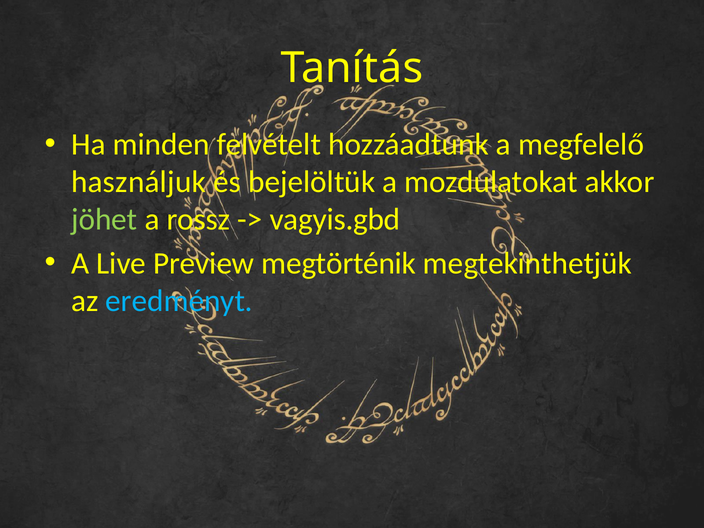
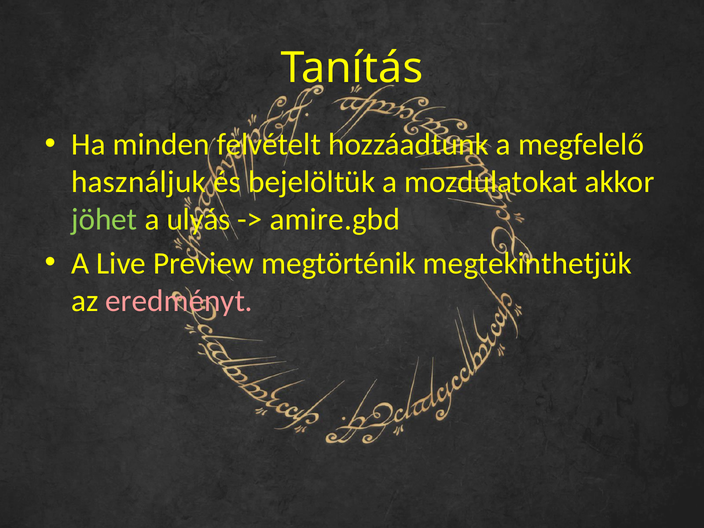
rossz: rossz -> ulyás (199, 219)
vagyis.gbd: vagyis.gbd -> amire.gbd (335, 219)
eredményt colour: light blue -> pink (179, 301)
